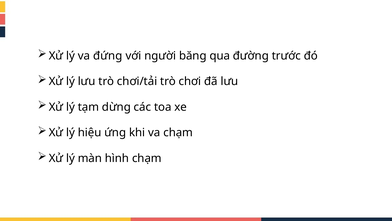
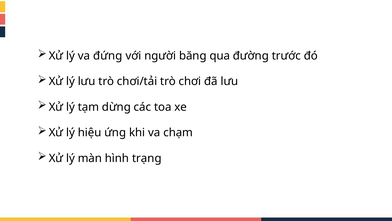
hình chạm: chạm -> trạng (147, 158)
